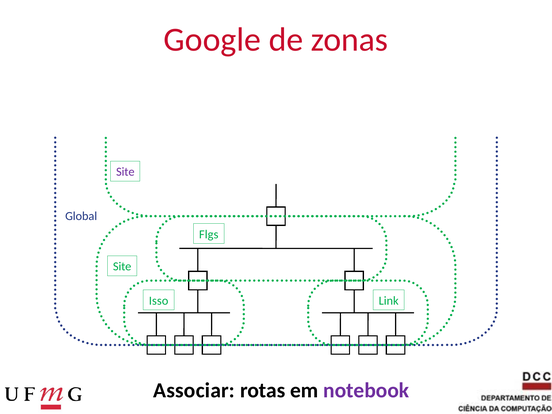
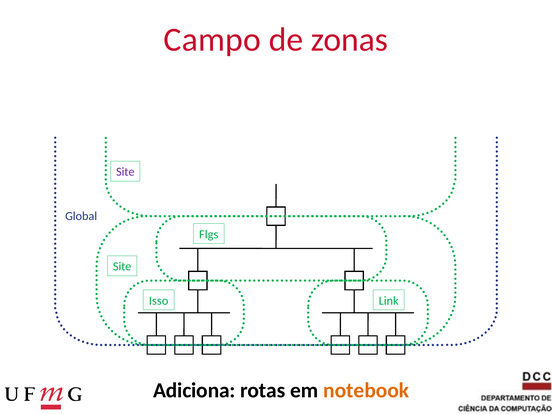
Google: Google -> Campo (212, 40)
Associar: Associar -> Adiciona (194, 391)
notebook colour: purple -> orange (366, 391)
